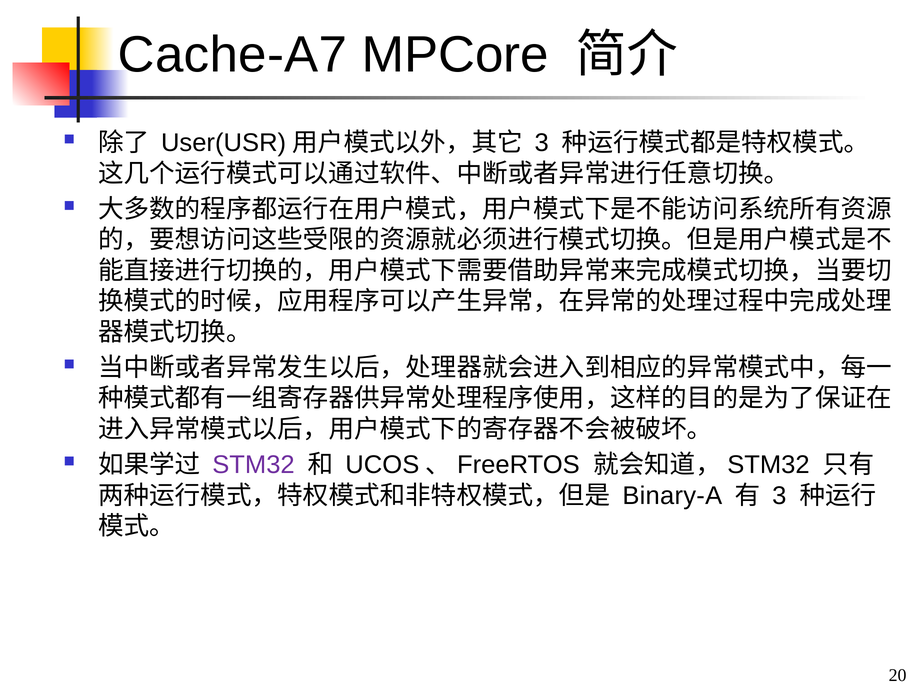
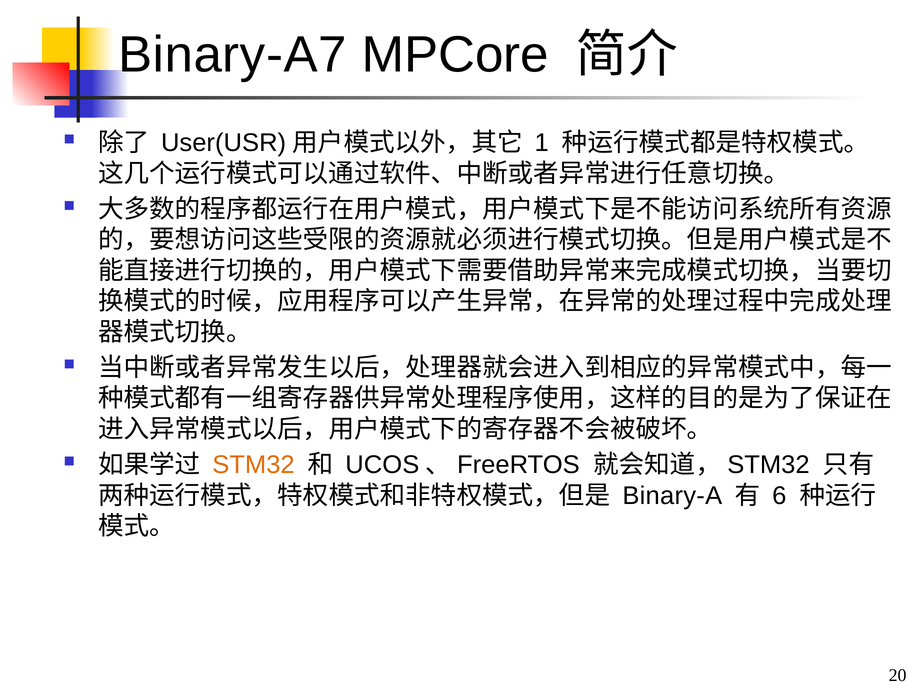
Cache-A7: Cache-A7 -> Binary-A7 (232, 55)
3: 3 -> 1 (542, 143)
STM32 colour: purple -> orange (253, 465)
3: 3 -> 6 (779, 496)
